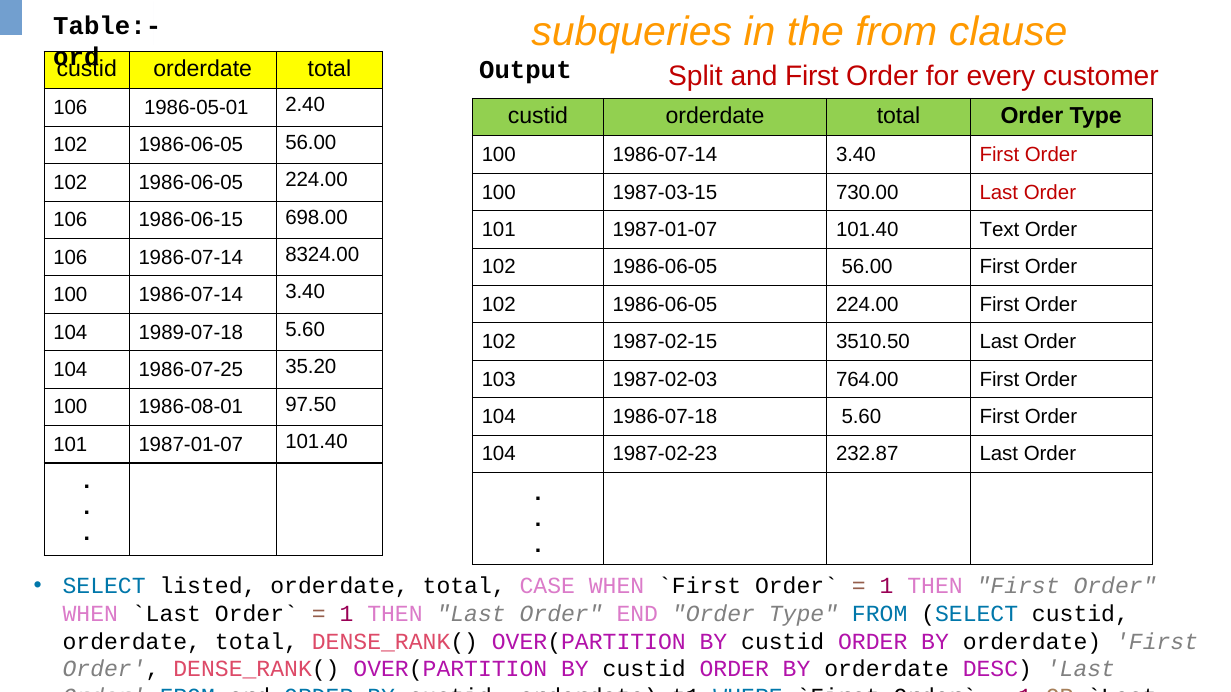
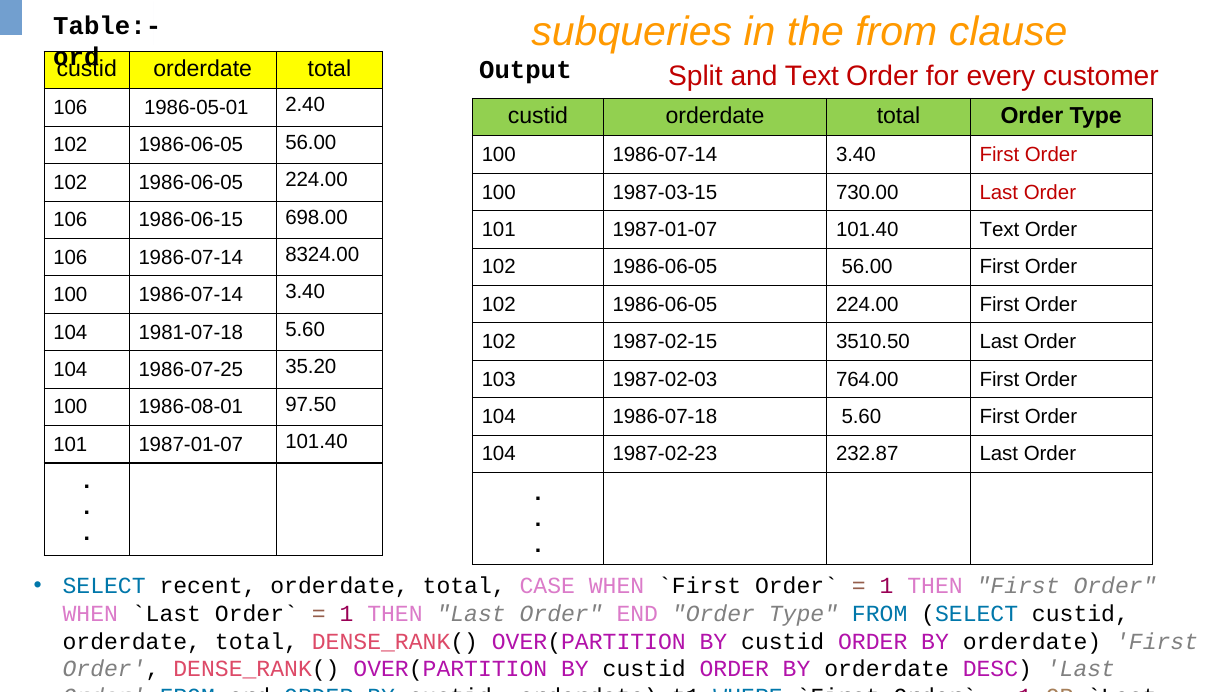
and First: First -> Text (812, 76)
1989-07-18: 1989-07-18 -> 1981-07-18 (191, 333)
listed: listed -> recent (208, 587)
